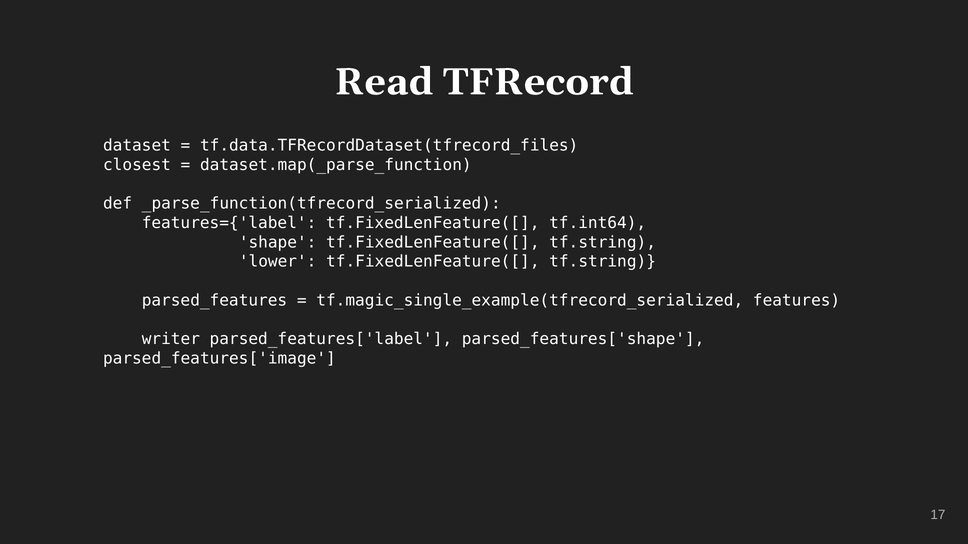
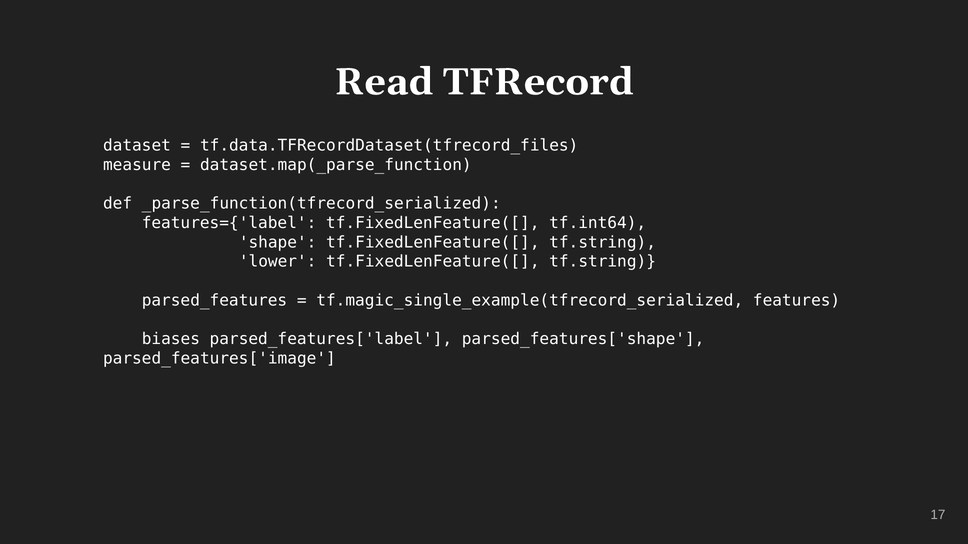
closest: closest -> measure (137, 165)
writer: writer -> biases (171, 339)
